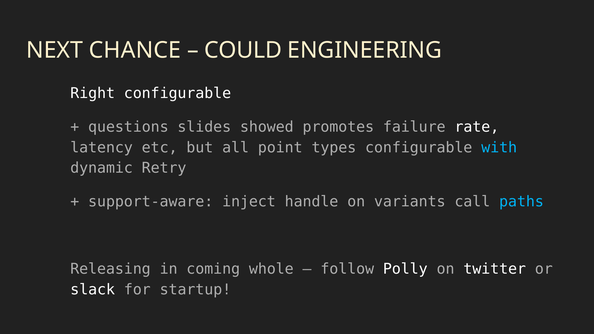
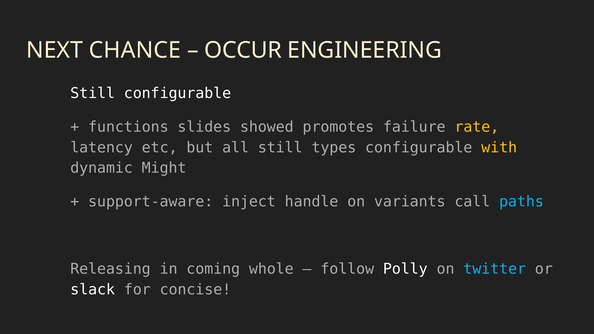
COULD: COULD -> OCCUR (243, 50)
Right: Right -> Still (93, 93)
questions: questions -> functions (128, 127)
rate colour: white -> yellow (477, 127)
all point: point -> still (280, 148)
with colour: light blue -> yellow (499, 148)
Retry: Retry -> Might (164, 168)
twitter colour: white -> light blue (495, 269)
startup: startup -> concise (195, 290)
